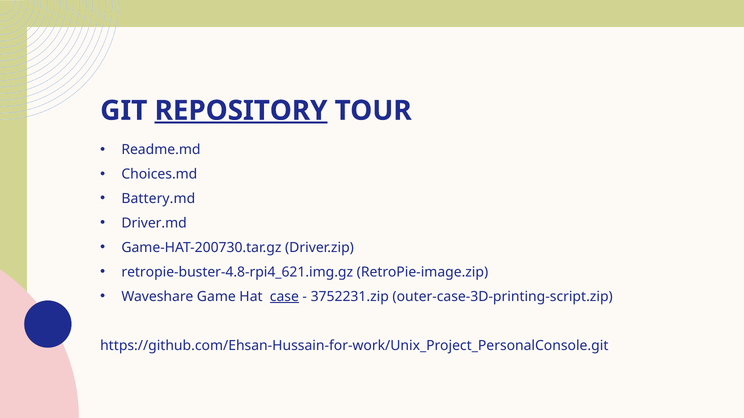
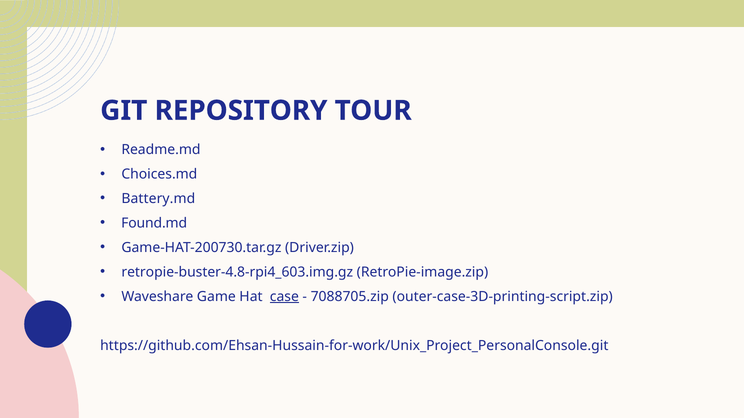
REPOSITORY underline: present -> none (241, 111)
Driver.md: Driver.md -> Found.md (154, 223)
retropie-buster-4.8-rpi4_621.img.gz: retropie-buster-4.8-rpi4_621.img.gz -> retropie-buster-4.8-rpi4_603.img.gz (237, 272)
3752231.zip: 3752231.zip -> 7088705.zip (350, 297)
